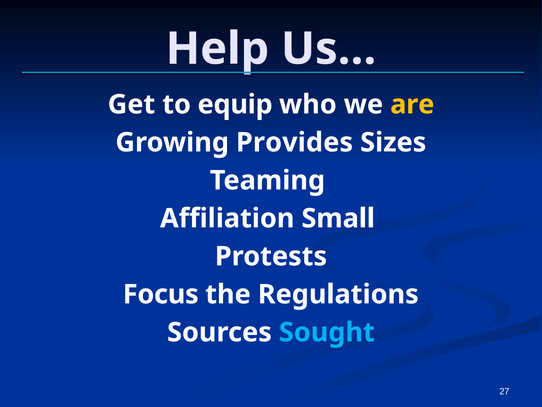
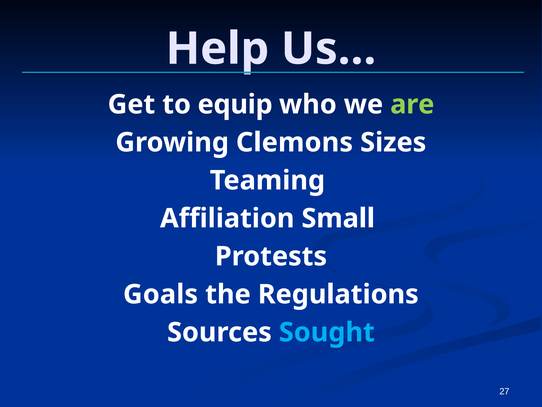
are colour: yellow -> light green (412, 104)
Provides: Provides -> Clemons (294, 142)
Focus: Focus -> Goals (161, 294)
